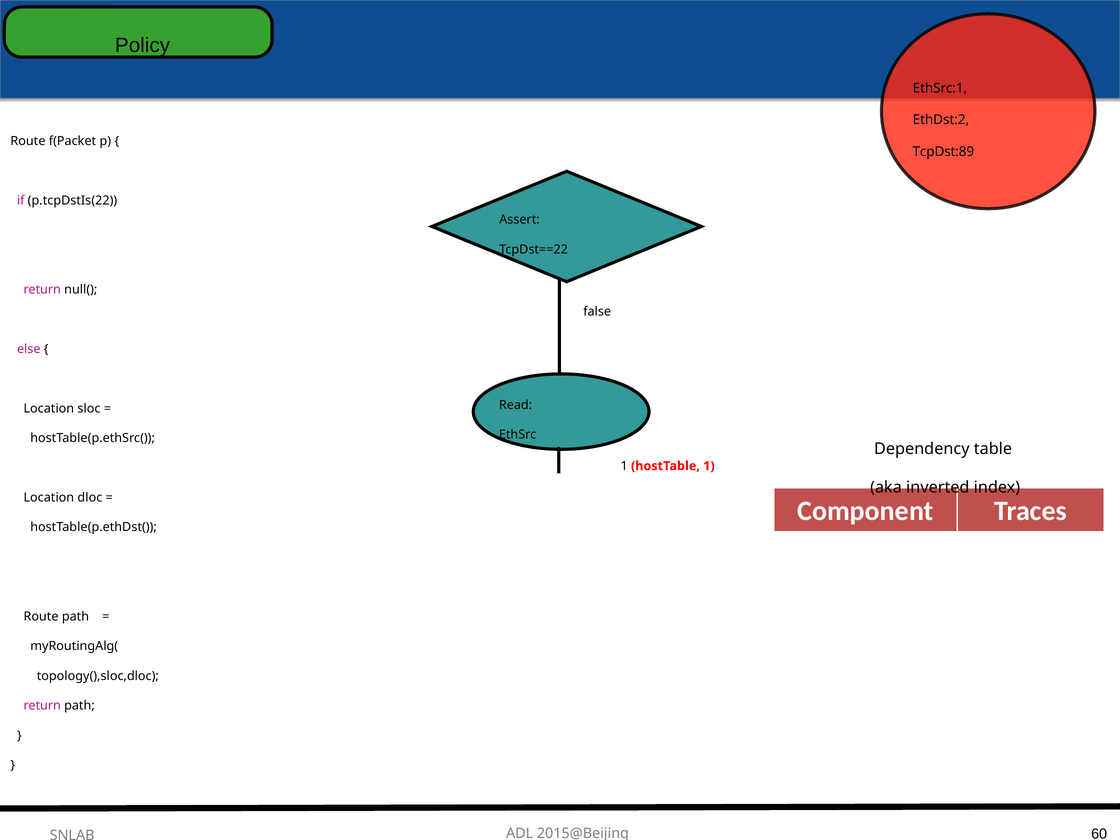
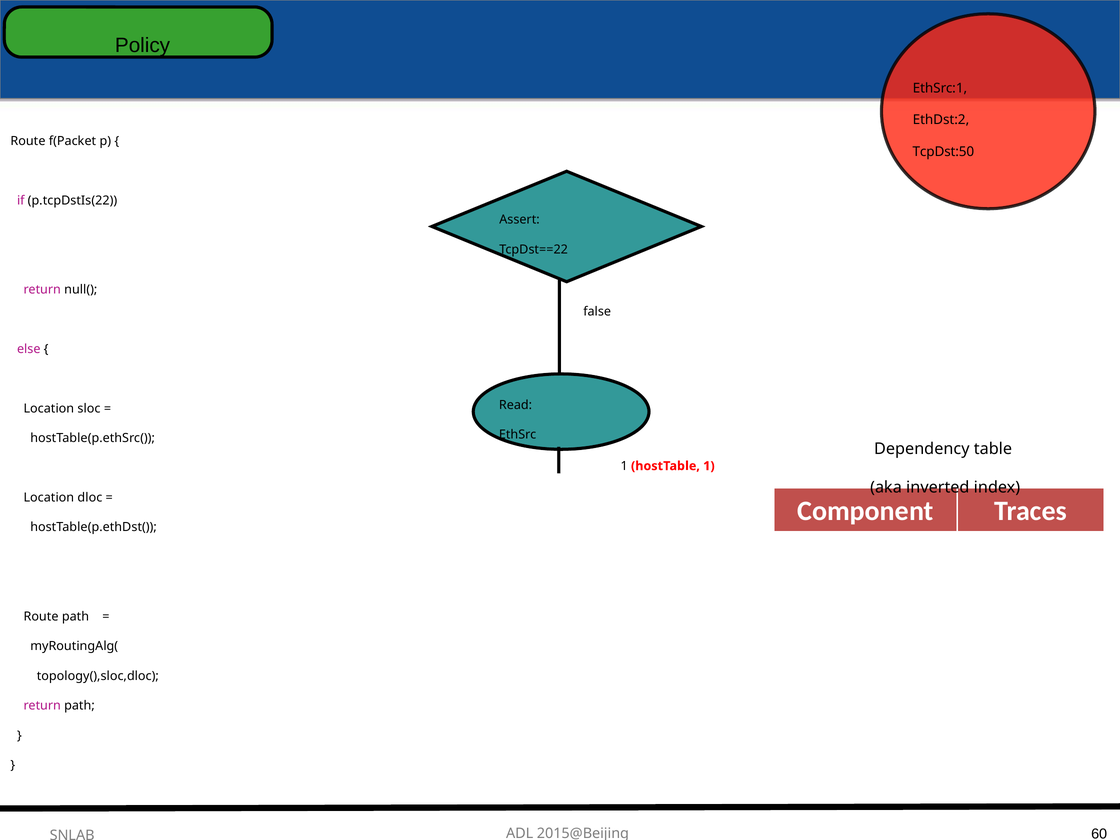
TcpDst:89: TcpDst:89 -> TcpDst:50 (943, 152)
